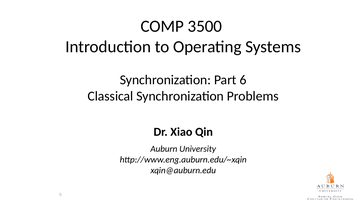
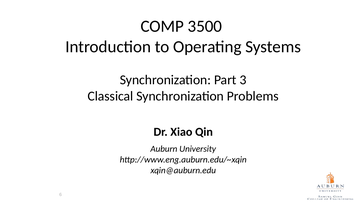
Part 6: 6 -> 3 (243, 80)
